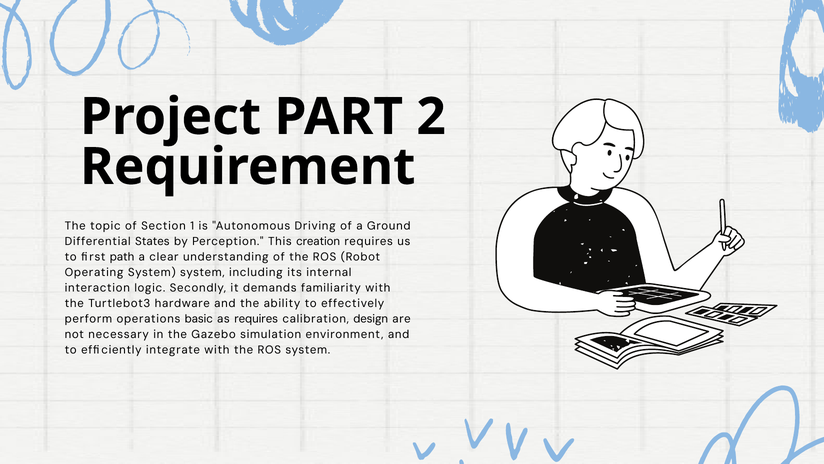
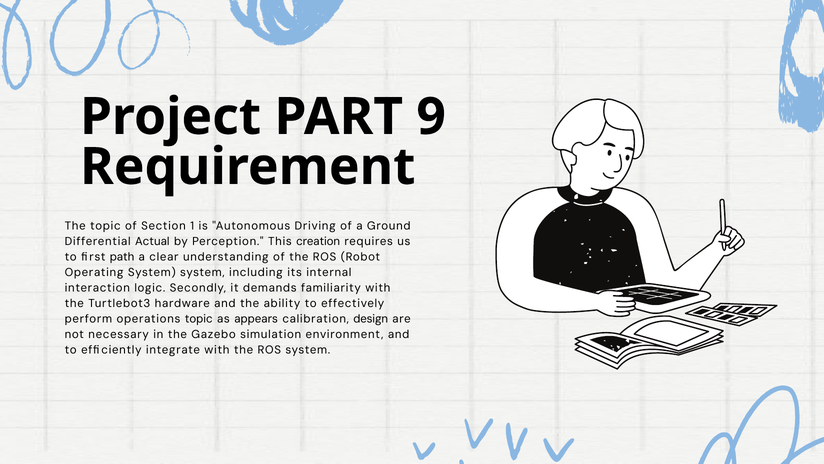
2: 2 -> 9 (431, 117)
States: States -> Actual (152, 241)
operations basic: basic -> topic (199, 319)
as requires: requires -> appears (256, 319)
